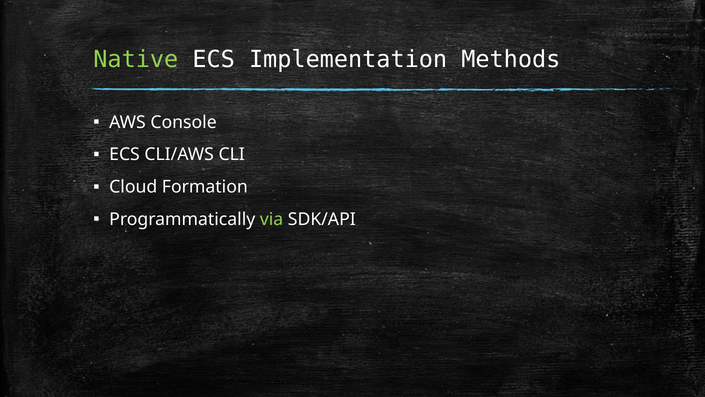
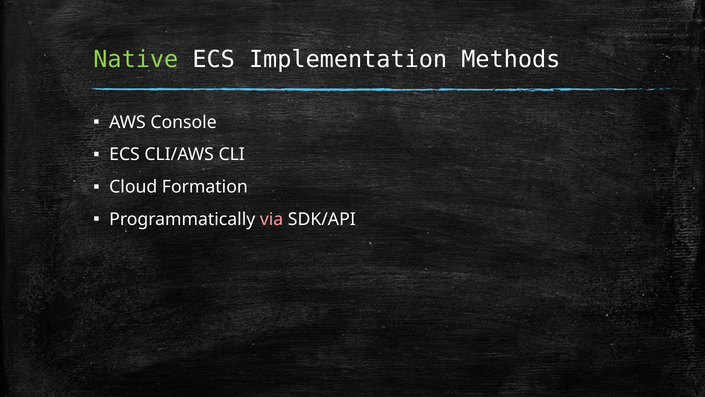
via colour: light green -> pink (272, 219)
